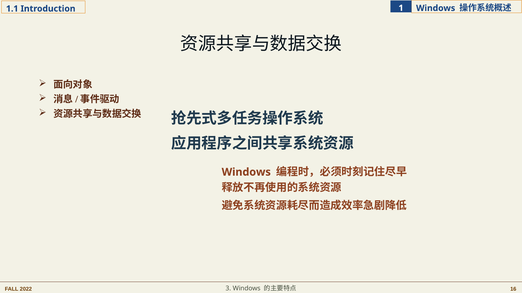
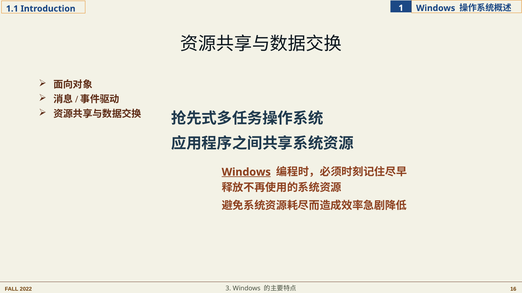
Windows underline: none -> present (246, 172)
